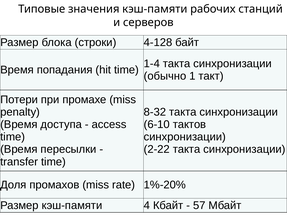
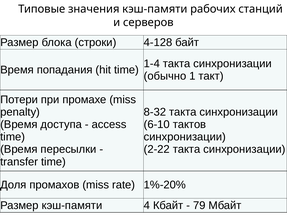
57: 57 -> 79 (199, 206)
